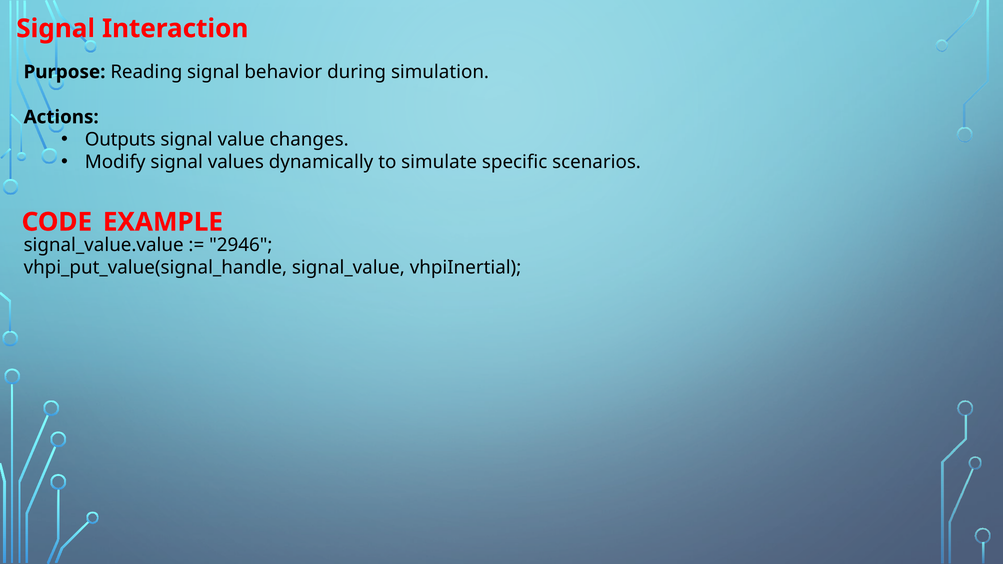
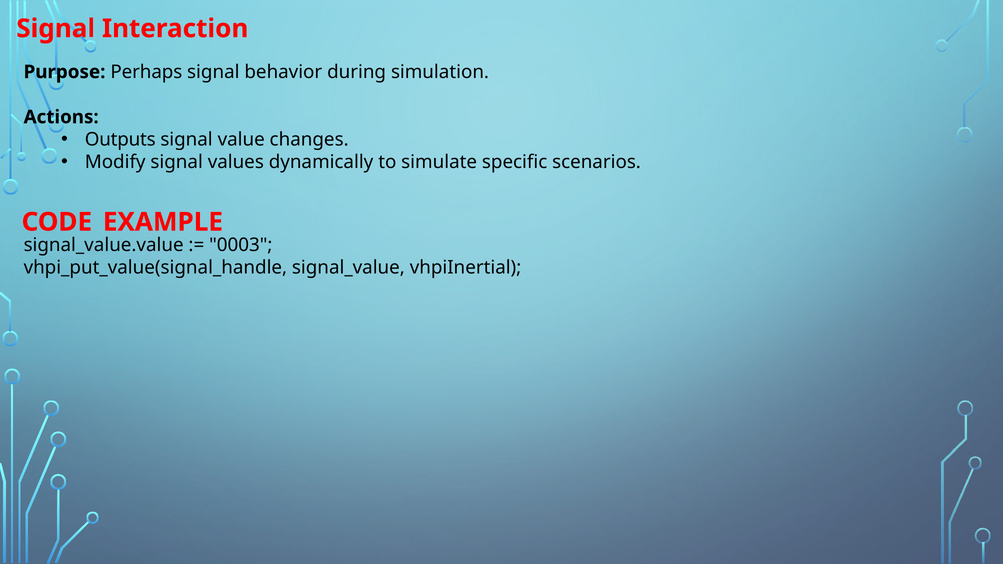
Reading: Reading -> Perhaps (146, 72)
2946: 2946 -> 0003 (241, 245)
